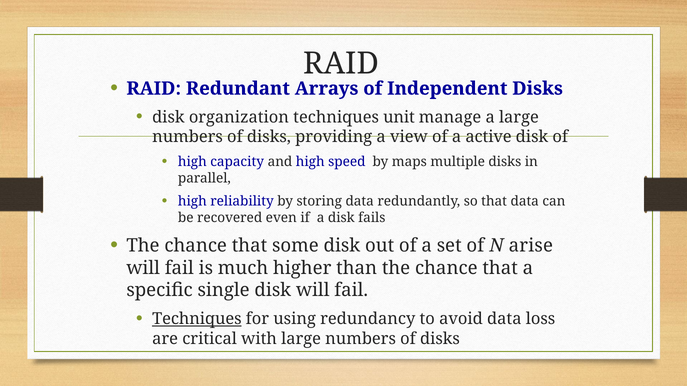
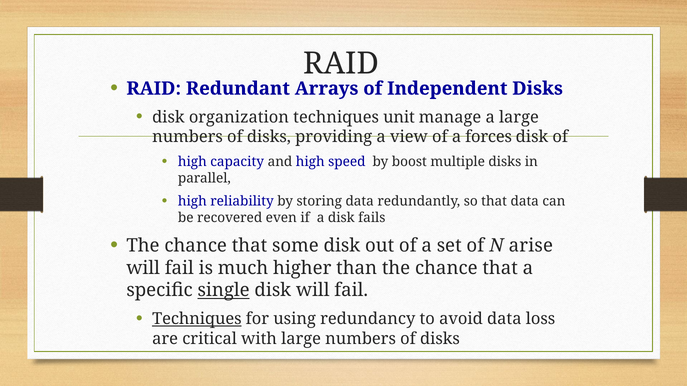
active: active -> forces (489, 137)
maps: maps -> boost (409, 162)
single underline: none -> present (224, 291)
